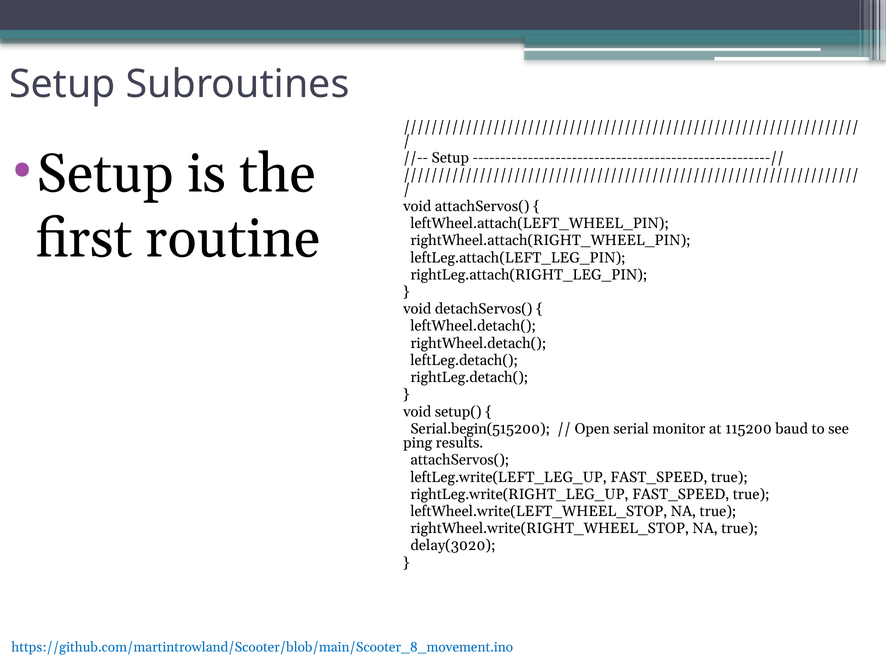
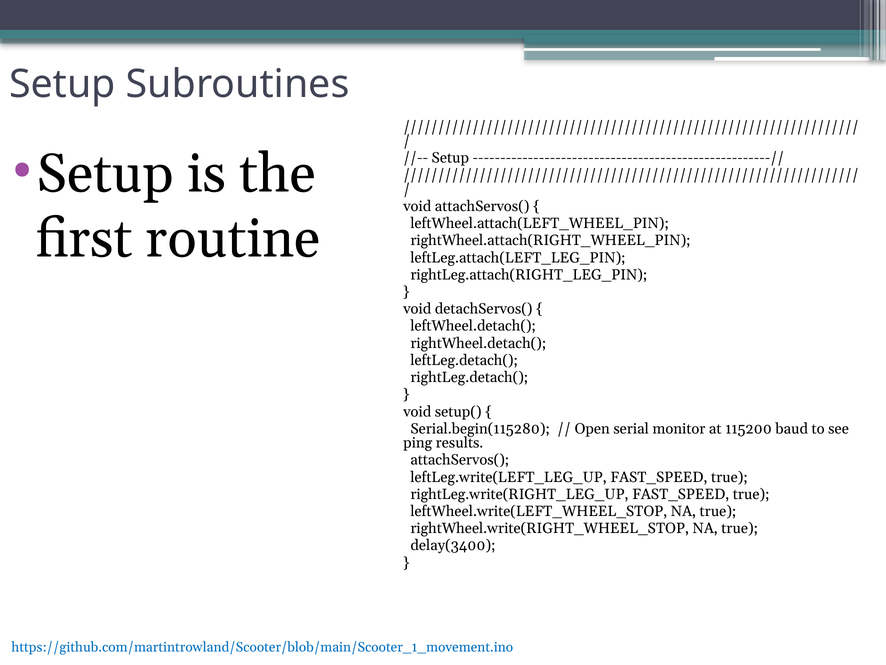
Serial.begin(515200: Serial.begin(515200 -> Serial.begin(115280 (480, 428)
delay(3020: delay(3020 -> delay(3400 (453, 545)
https://github.com/martintrowland/Scooter/blob/main/Scooter_8_movement.ino: https://github.com/martintrowland/Scooter/blob/main/Scooter_8_movement.ino -> https://github.com/martintrowland/Scooter/blob/main/Scooter_1_movement.ino (262, 647)
